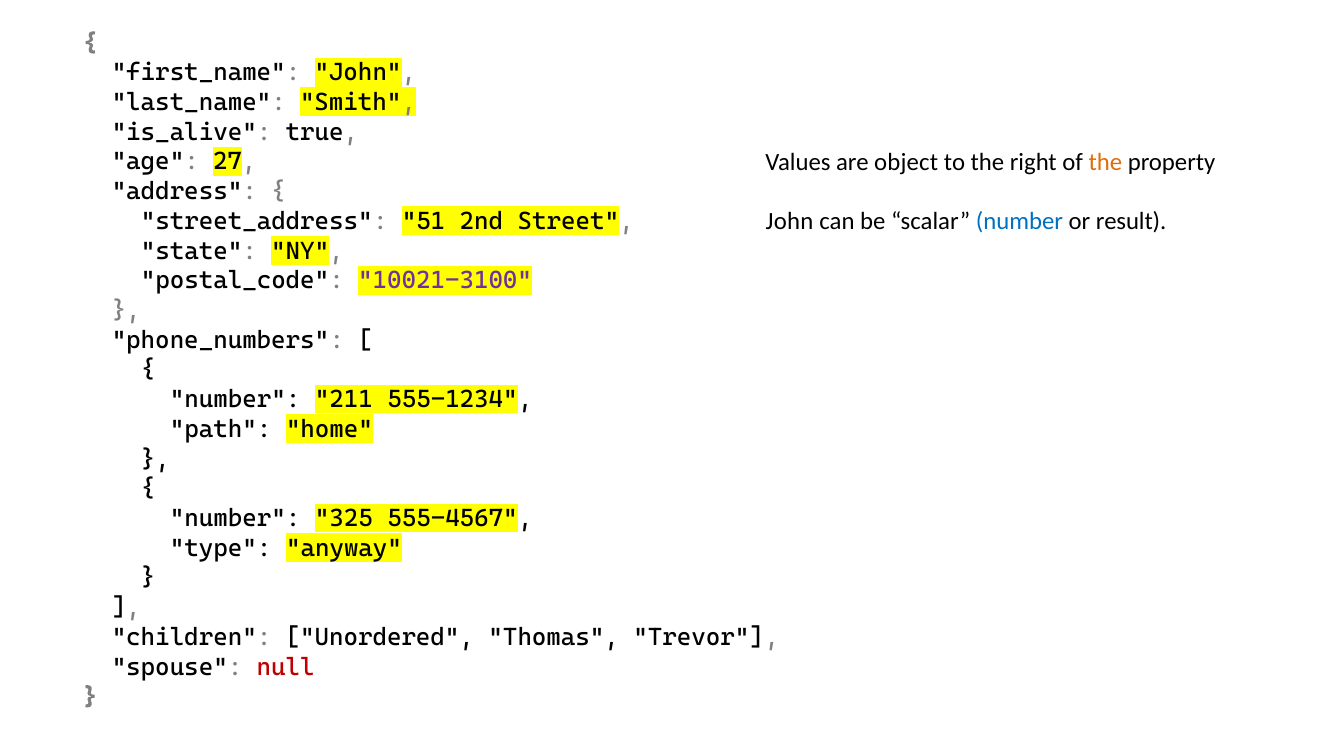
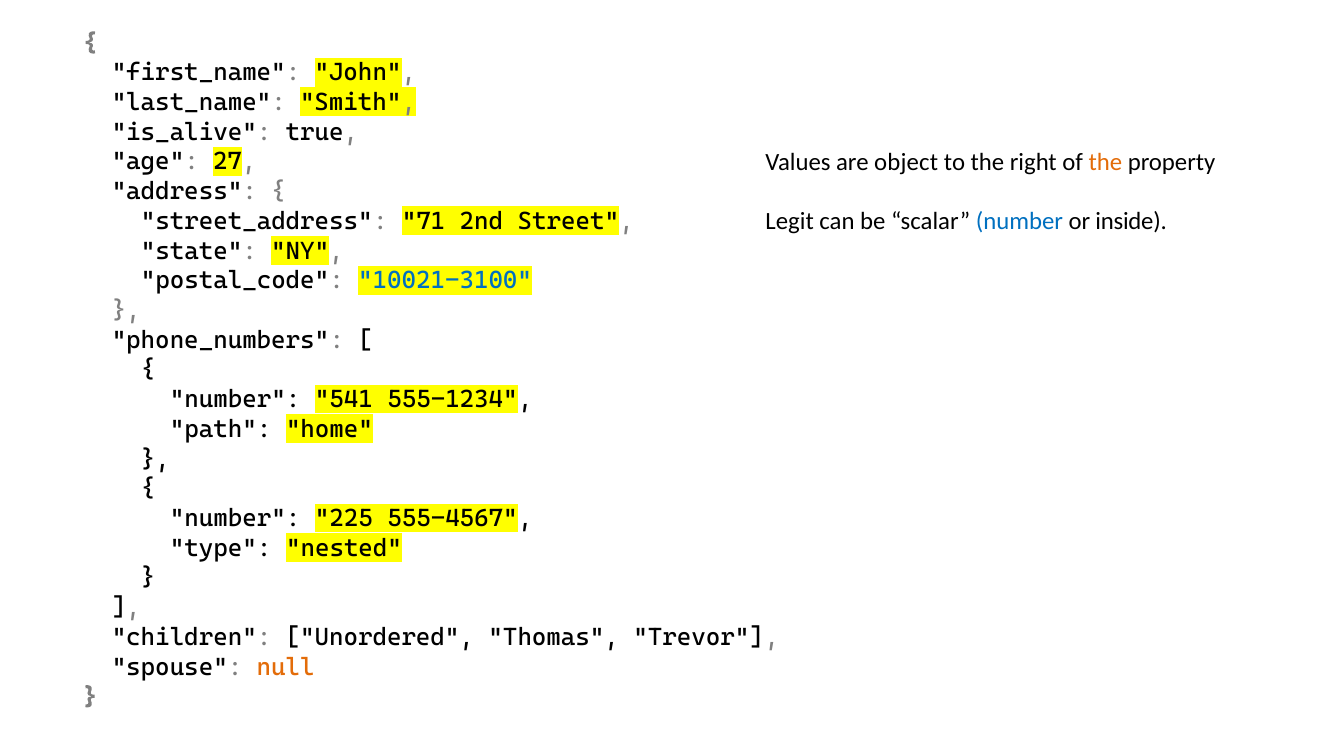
51: 51 -> 71 (423, 221)
John: John -> Legit (790, 221)
result: result -> inside (1131, 221)
10021-3100 colour: purple -> blue (445, 281)
211: 211 -> 541 (344, 399)
325: 325 -> 225 (344, 518)
anyway: anyway -> nested (344, 548)
null colour: red -> orange (286, 667)
